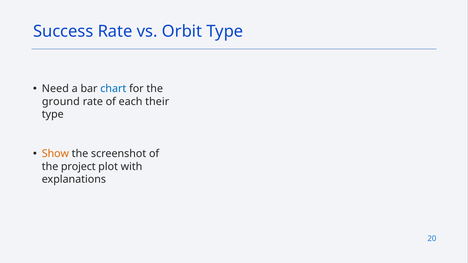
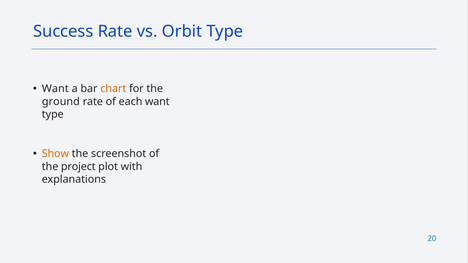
Need: Need -> Want (55, 89)
chart colour: blue -> orange (113, 89)
each their: their -> want (157, 102)
